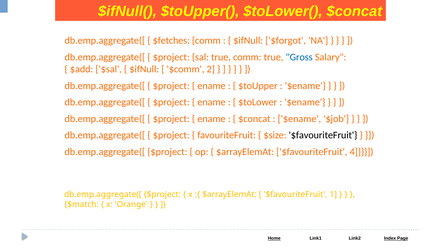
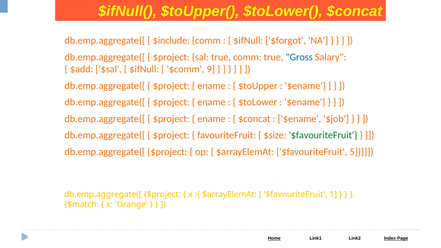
$fetches: $fetches -> $include (171, 41)
2: 2 -> 9 (211, 69)
$favouriteFruit colour: black -> green (323, 135)
4: 4 -> 5 (362, 152)
